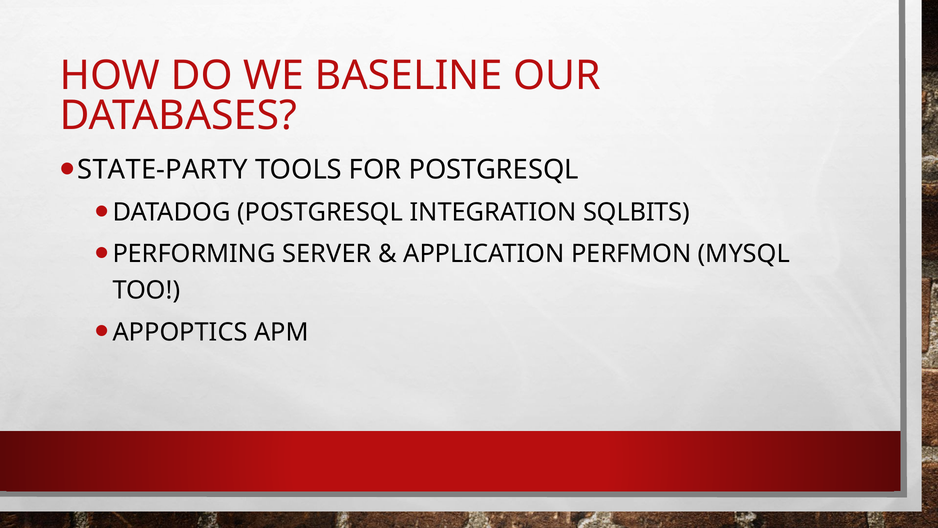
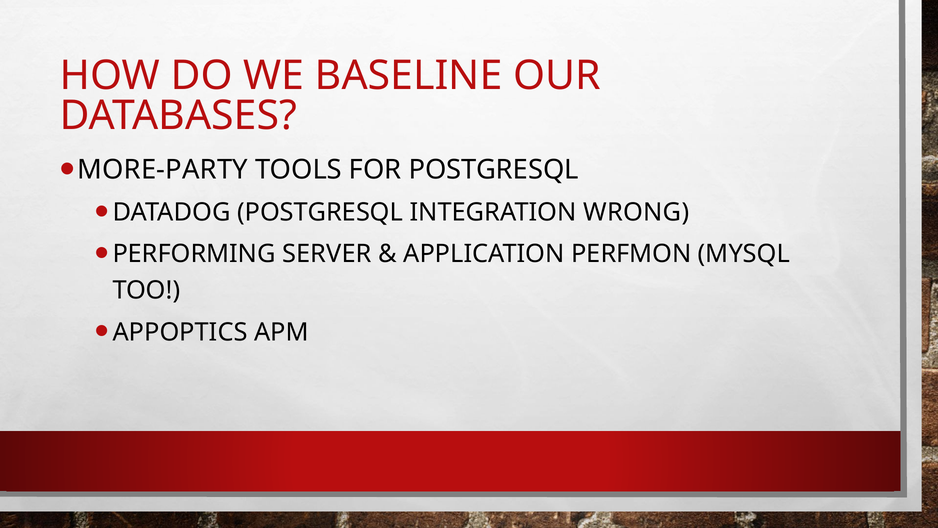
STATE-PARTY: STATE-PARTY -> MORE-PARTY (163, 170)
SQLBITS: SQLBITS -> WRONG (636, 212)
